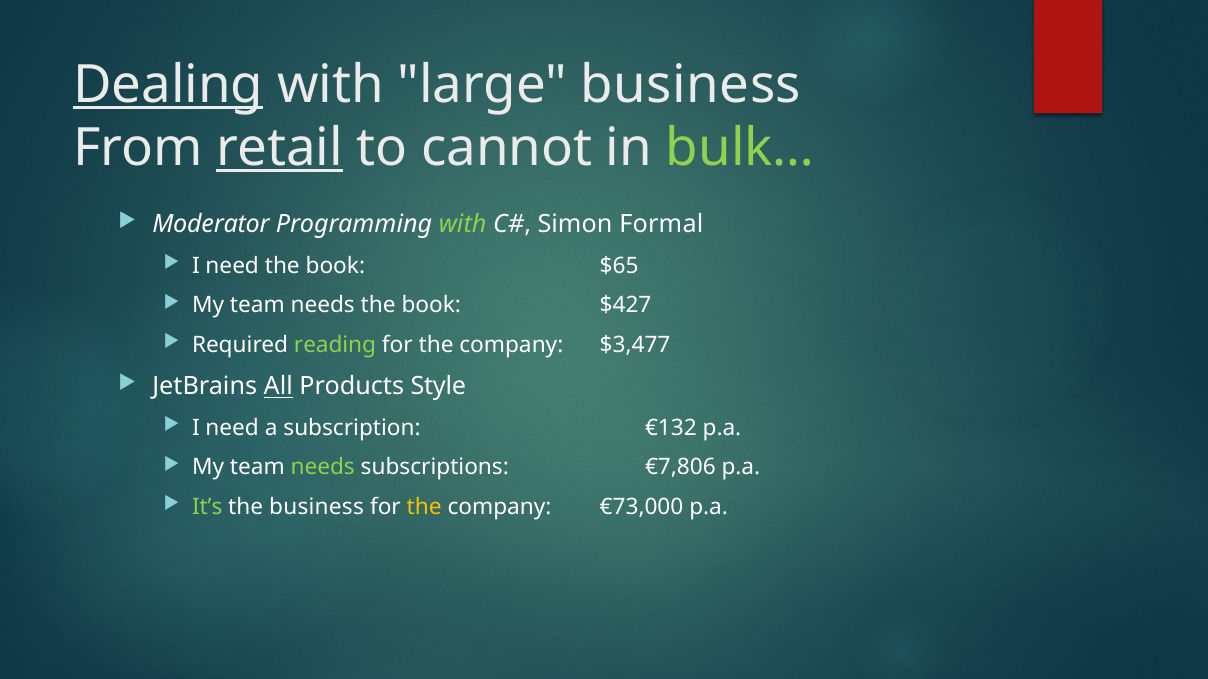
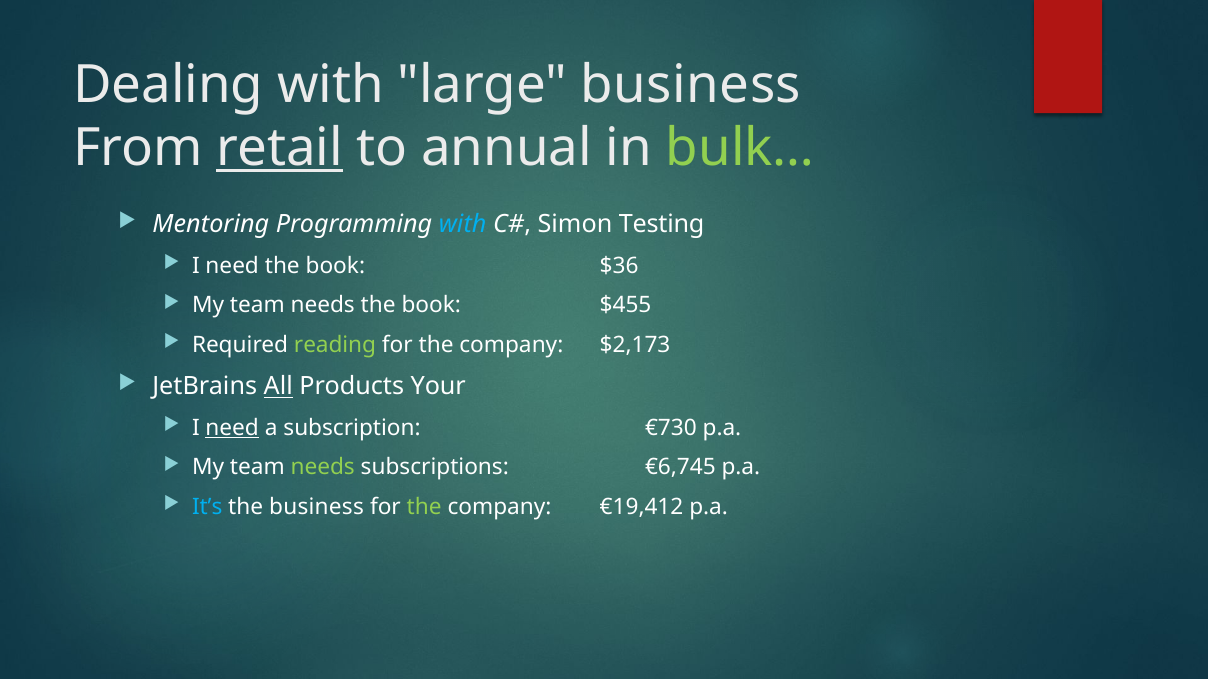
Dealing underline: present -> none (168, 85)
cannot: cannot -> annual (507, 148)
Moderator: Moderator -> Mentoring (211, 225)
with colour: light green -> light blue (463, 225)
Formal: Formal -> Testing (662, 225)
$65: $65 -> $36 (619, 266)
$427: $427 -> $455 (626, 306)
$3,477: $3,477 -> $2,173 (635, 345)
Style: Style -> Your (438, 387)
need underline: none -> present (232, 428)
€132: €132 -> €730 (671, 428)
€7,806: €7,806 -> €6,745 (680, 468)
It’s colour: light green -> light blue (207, 508)
the colour: yellow -> light green (424, 508)
€73,000: €73,000 -> €19,412 (642, 508)
